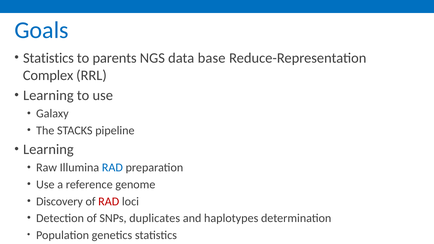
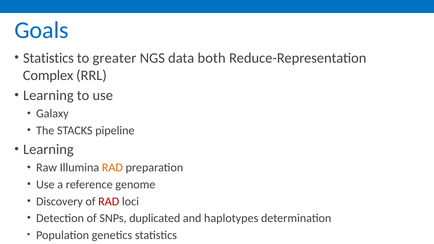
parents: parents -> greater (114, 58)
base: base -> both (212, 58)
RAD colour: blue -> orange (112, 168)
duplicates: duplicates -> duplicated (155, 218)
